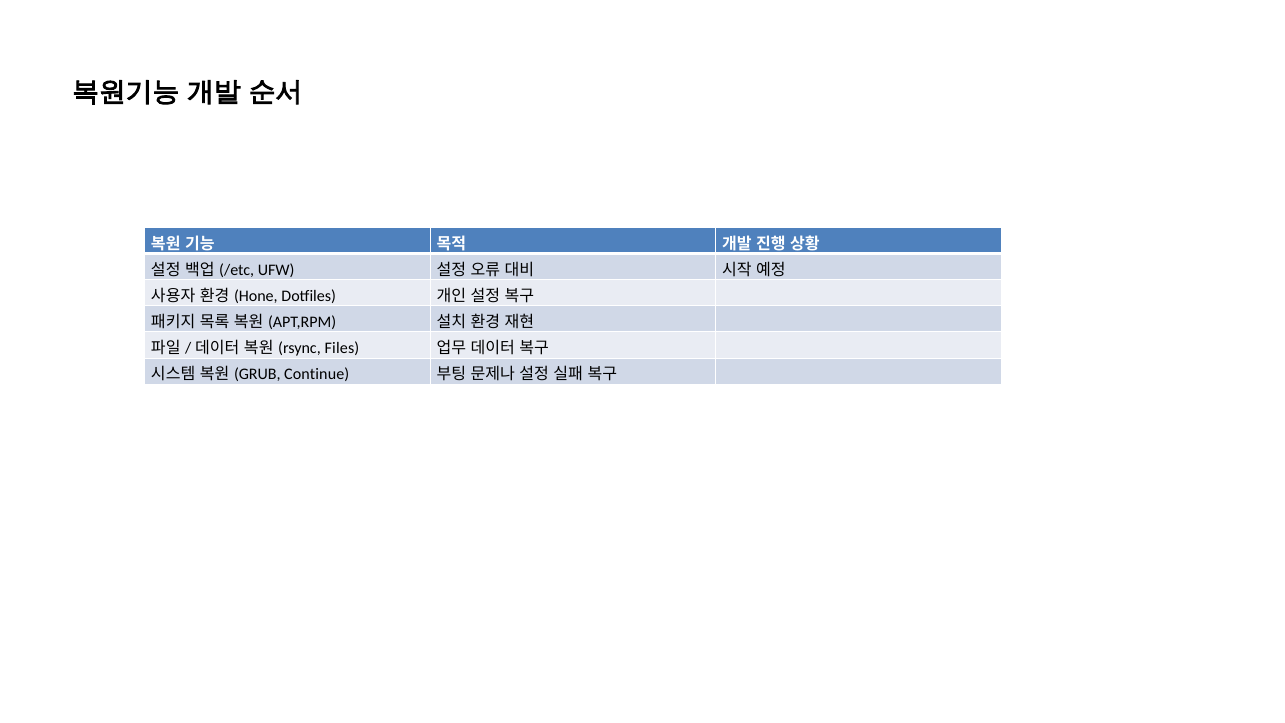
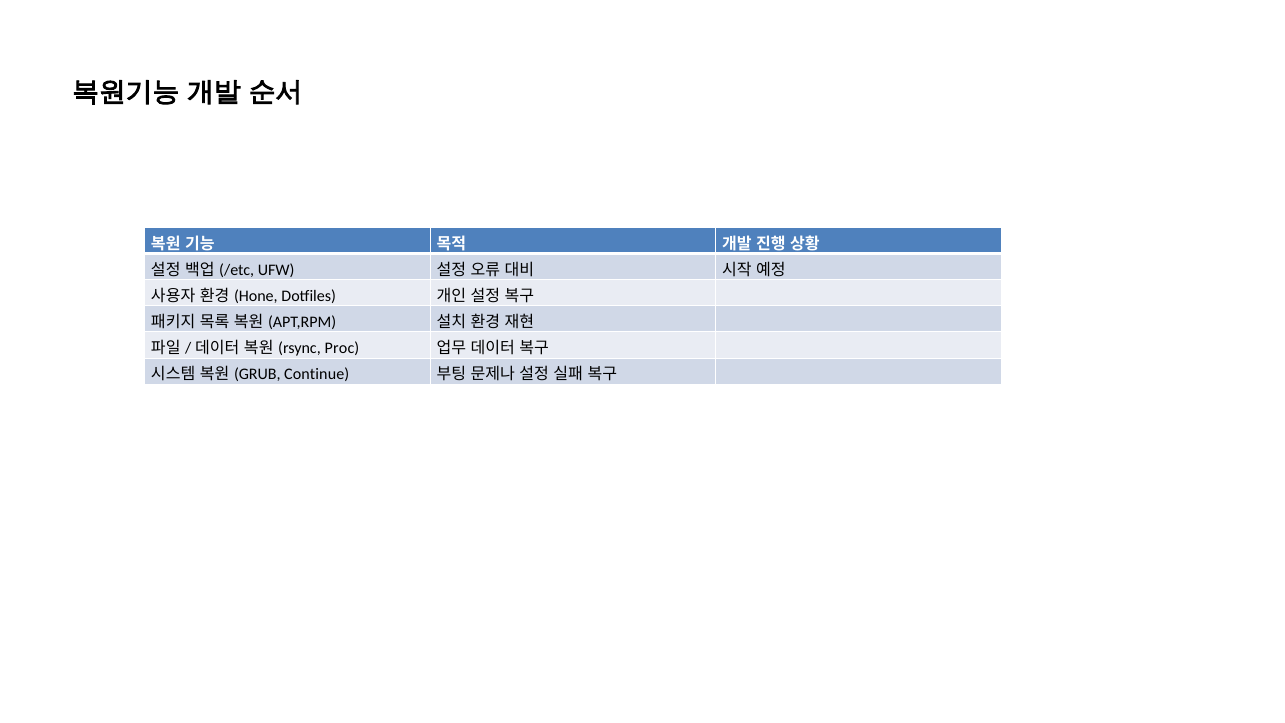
Files: Files -> Proc (342, 348)
